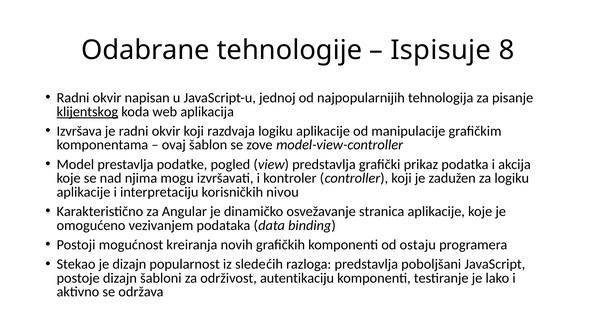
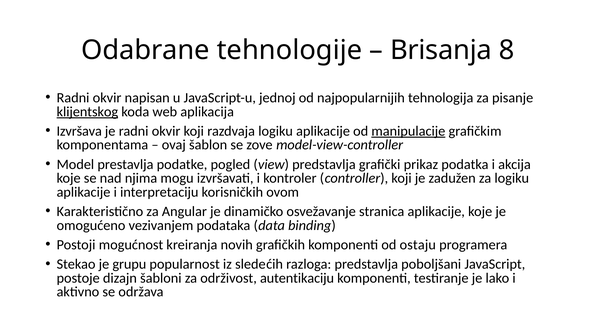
Ispisuje: Ispisuje -> Brisanja (441, 50)
manipulacije underline: none -> present (408, 131)
nivou: nivou -> ovom (283, 192)
je dizajn: dizajn -> grupu (129, 264)
